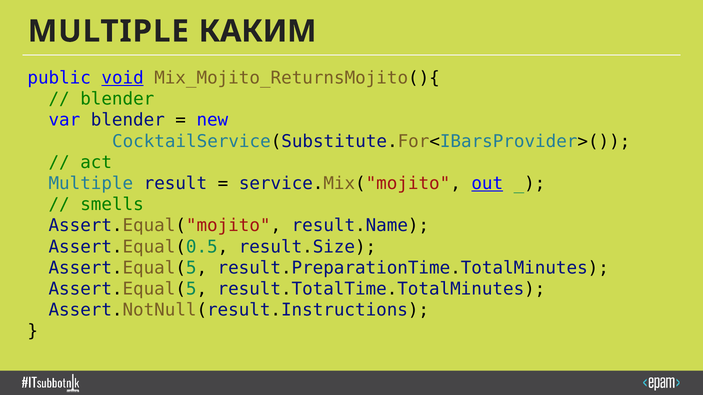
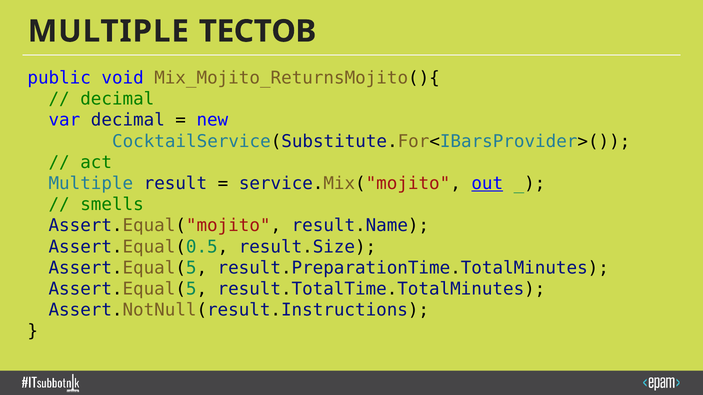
КАКИМ: КАКИМ -> ТЕСТОВ (258, 31)
void underline: present -> none (123, 78)
blender: blender -> decimal (117, 99)
var blender: blender -> decimal (128, 120)
